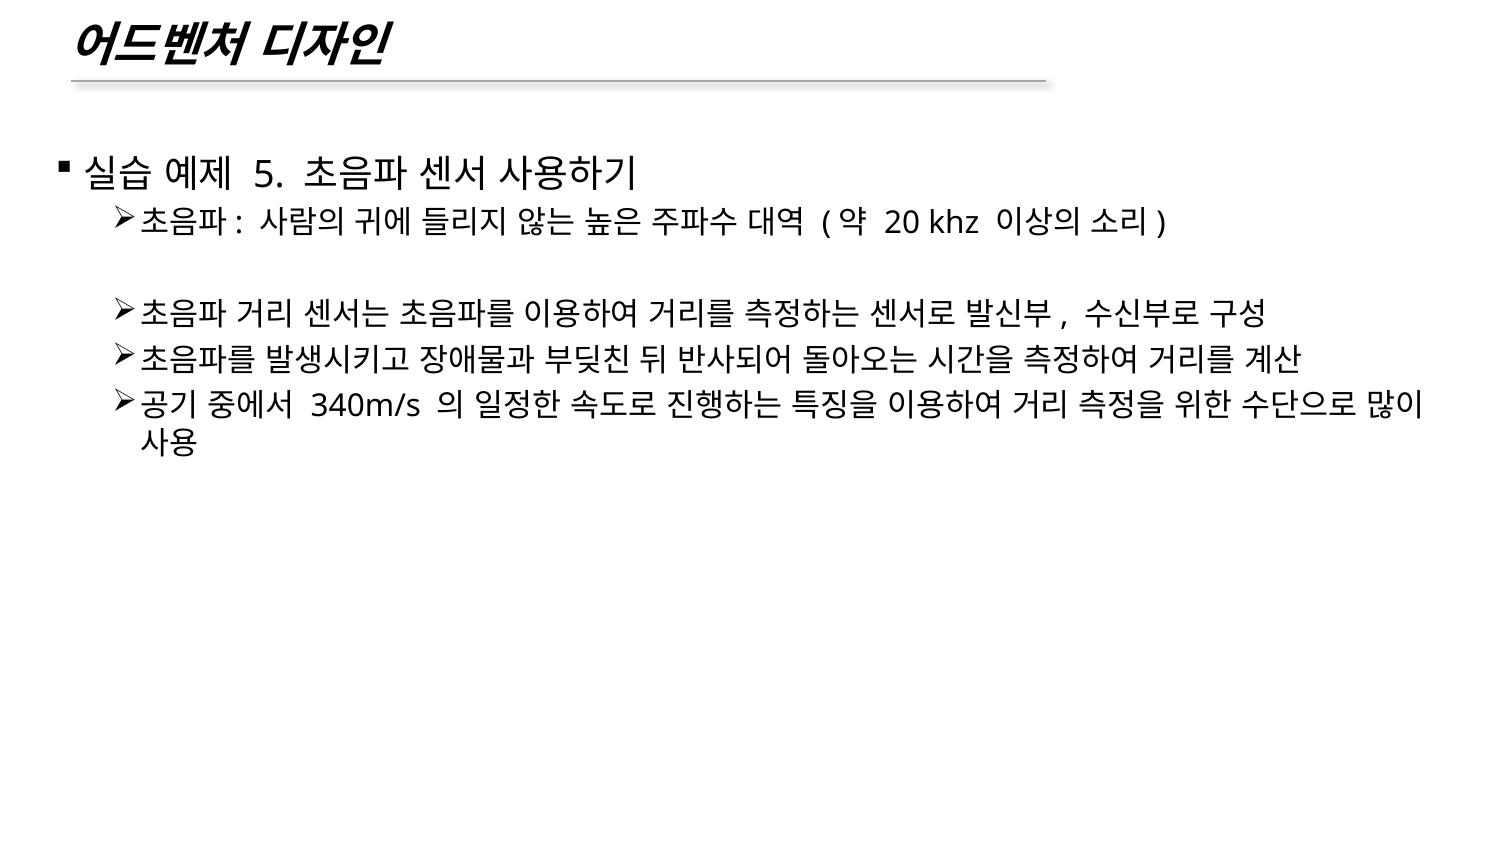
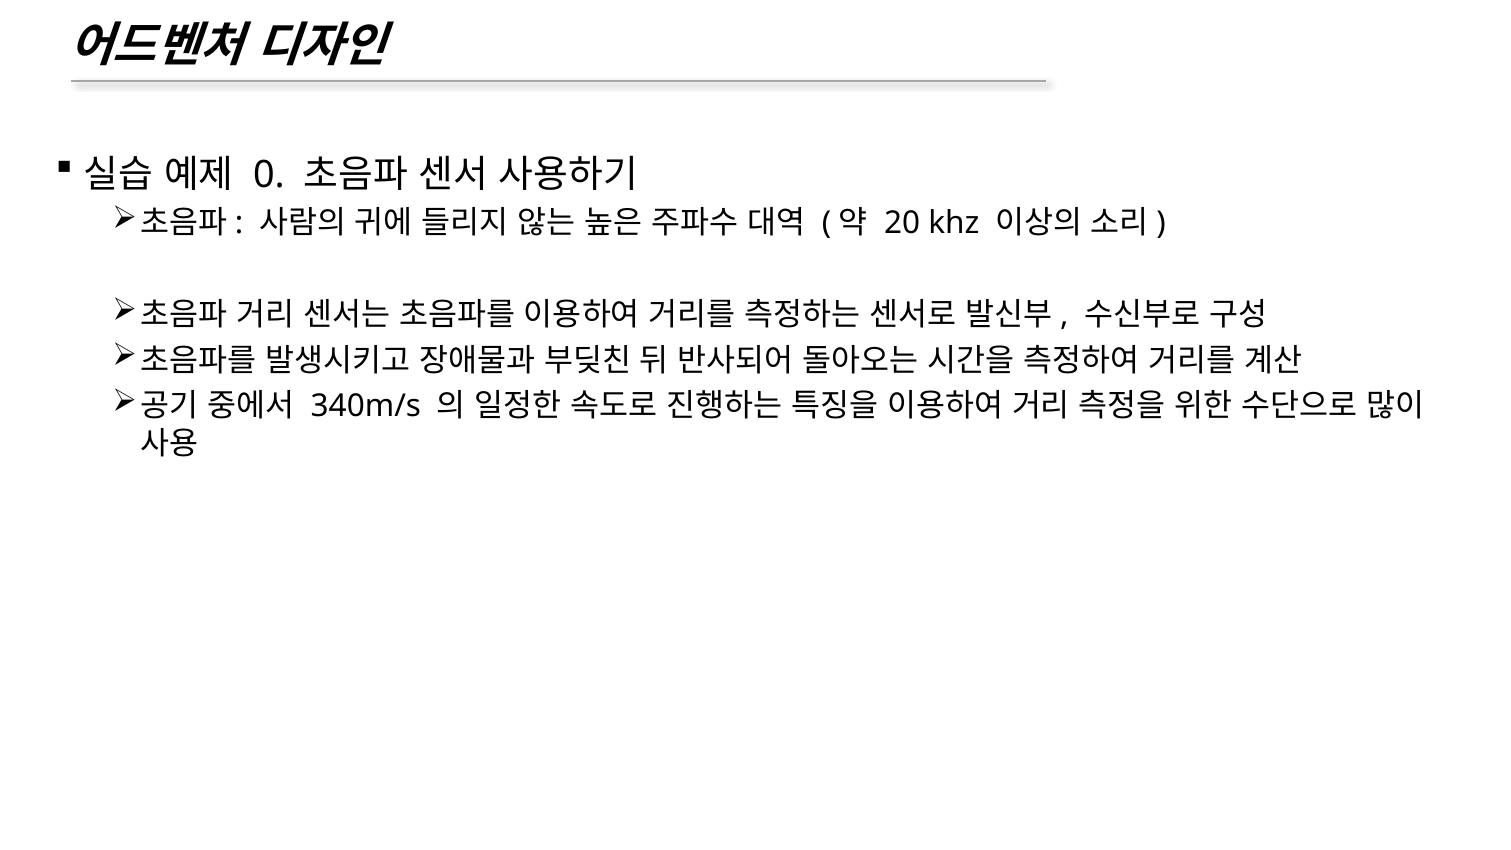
5: 5 -> 0 (269, 175)
